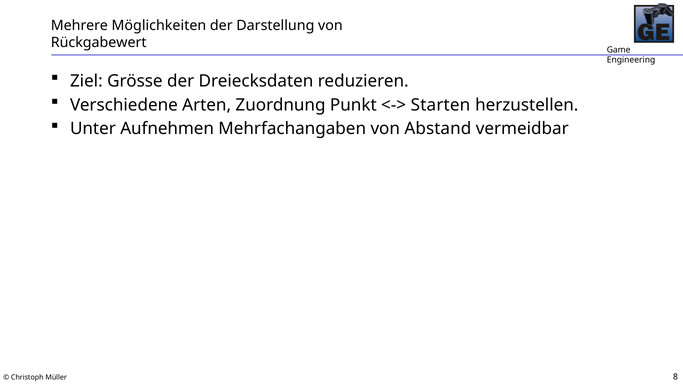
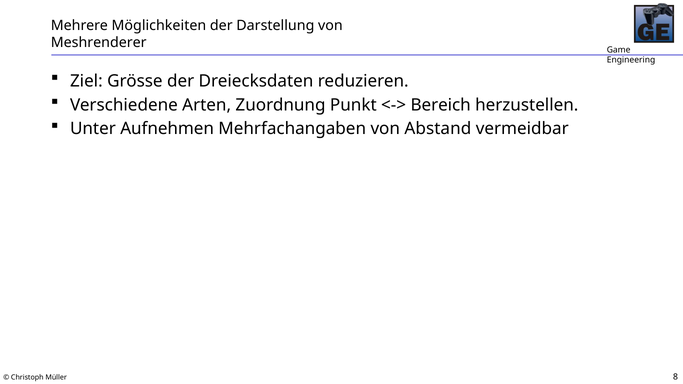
Rückgabewert: Rückgabewert -> Meshrenderer (99, 43)
Starten: Starten -> Bereich (441, 105)
